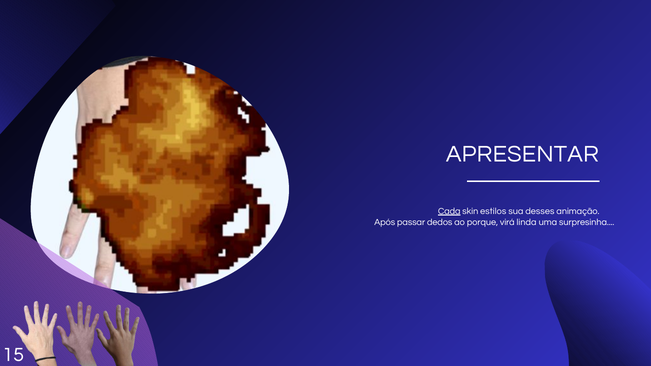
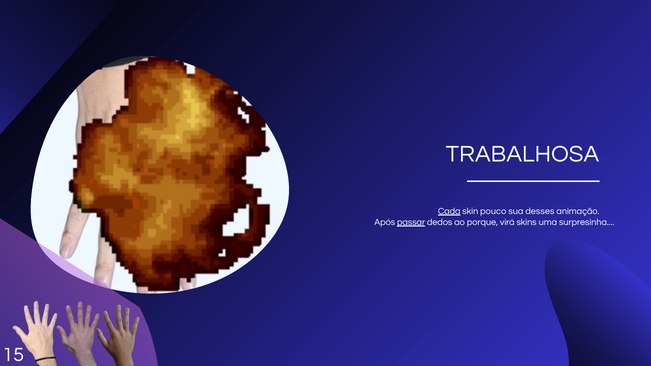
APRESENTAR: APRESENTAR -> TRABALHOSA (522, 154)
estilos: estilos -> pouco (493, 211)
passar underline: none -> present (411, 222)
linda: linda -> skins (527, 222)
